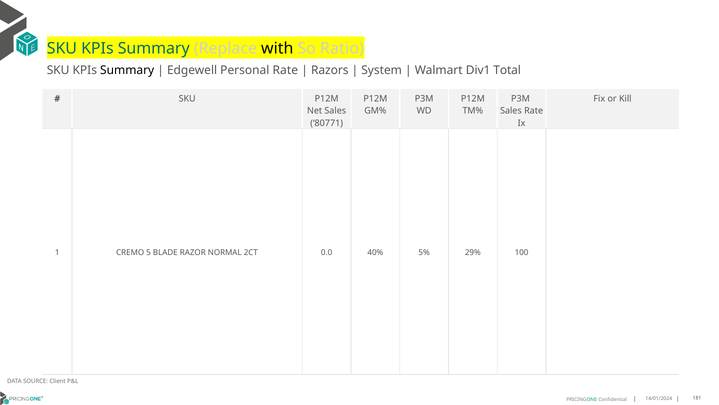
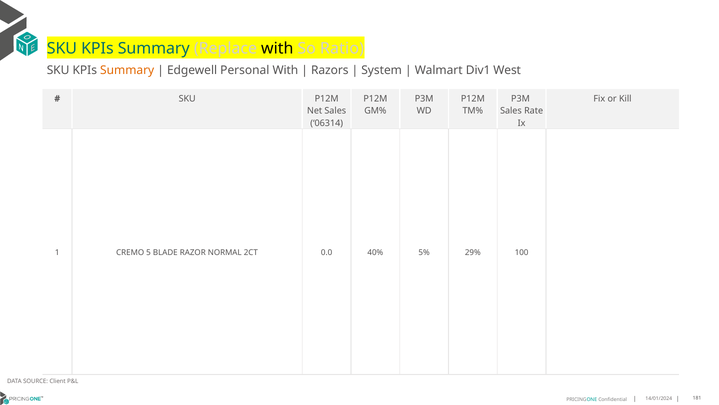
Summary colour: black -> orange (127, 70)
Personal Rate: Rate -> With (285, 70)
Total: Total -> West (507, 70)
80771: 80771 -> 06314 (327, 123)
